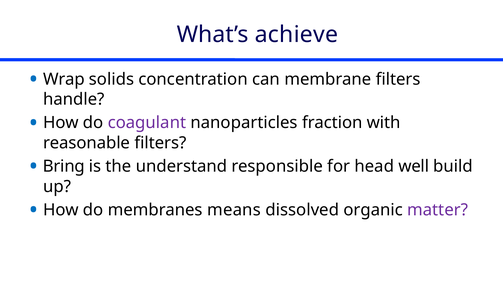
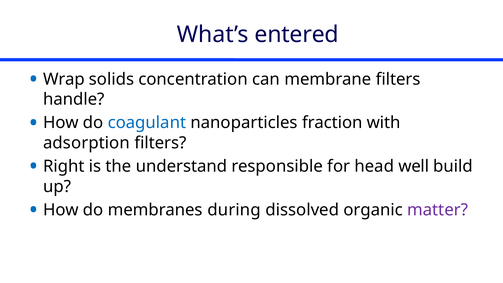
achieve: achieve -> entered (297, 35)
coagulant colour: purple -> blue (147, 123)
reasonable: reasonable -> adsorption (86, 143)
Bring: Bring -> Right (64, 166)
means: means -> during (234, 210)
